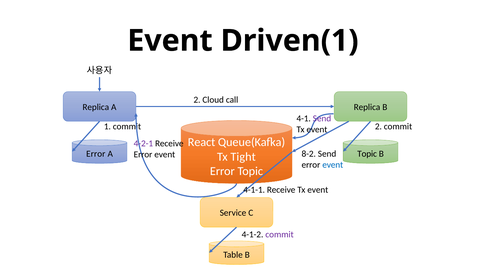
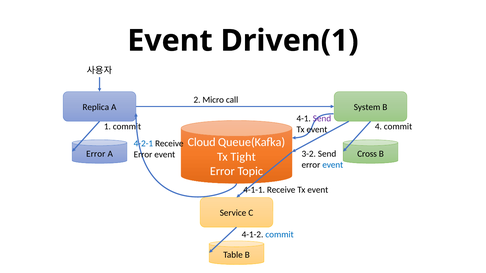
Cloud: Cloud -> Micro (213, 100)
Replica: Replica -> System (367, 107)
commit 2: 2 -> 4 (378, 127)
React: React -> Cloud (202, 142)
4-2-1 colour: purple -> blue (143, 144)
Topic: Topic -> Cross (367, 154)
8-2: 8-2 -> 3-2 (309, 154)
commit colour: purple -> blue (280, 235)
